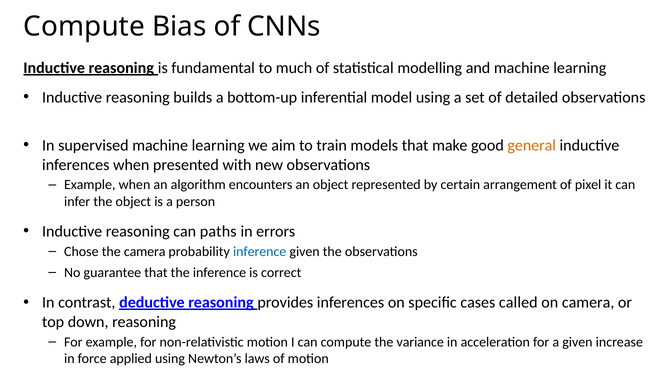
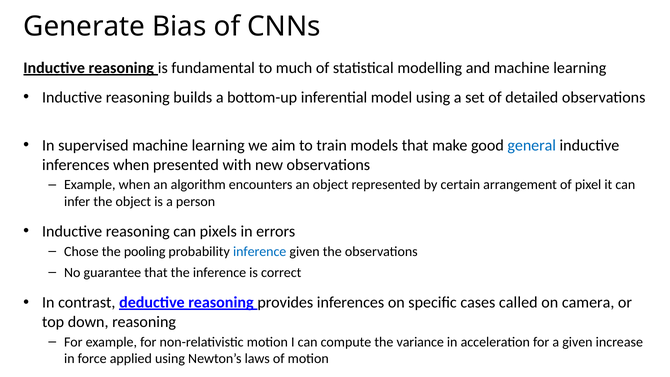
Compute: Compute -> Generate (84, 26)
general colour: orange -> blue (532, 145)
paths: paths -> pixels (218, 231)
the camera: camera -> pooling (145, 251)
